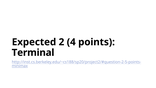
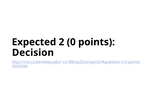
4: 4 -> 0 (71, 42)
Terminal: Terminal -> Decision (33, 52)
